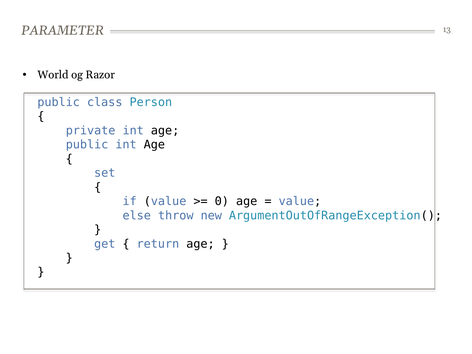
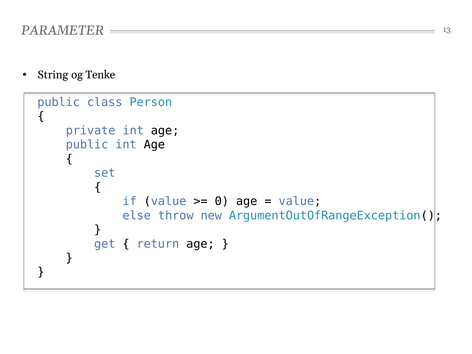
World: World -> String (53, 75)
Razor: Razor -> Tenke (100, 75)
